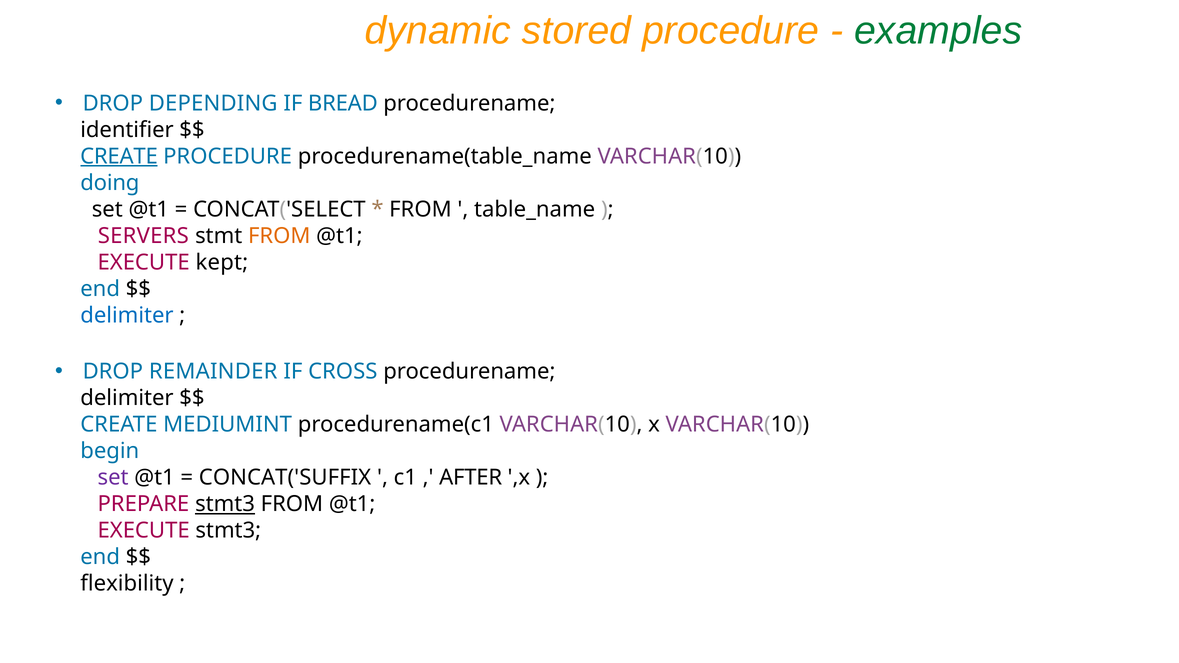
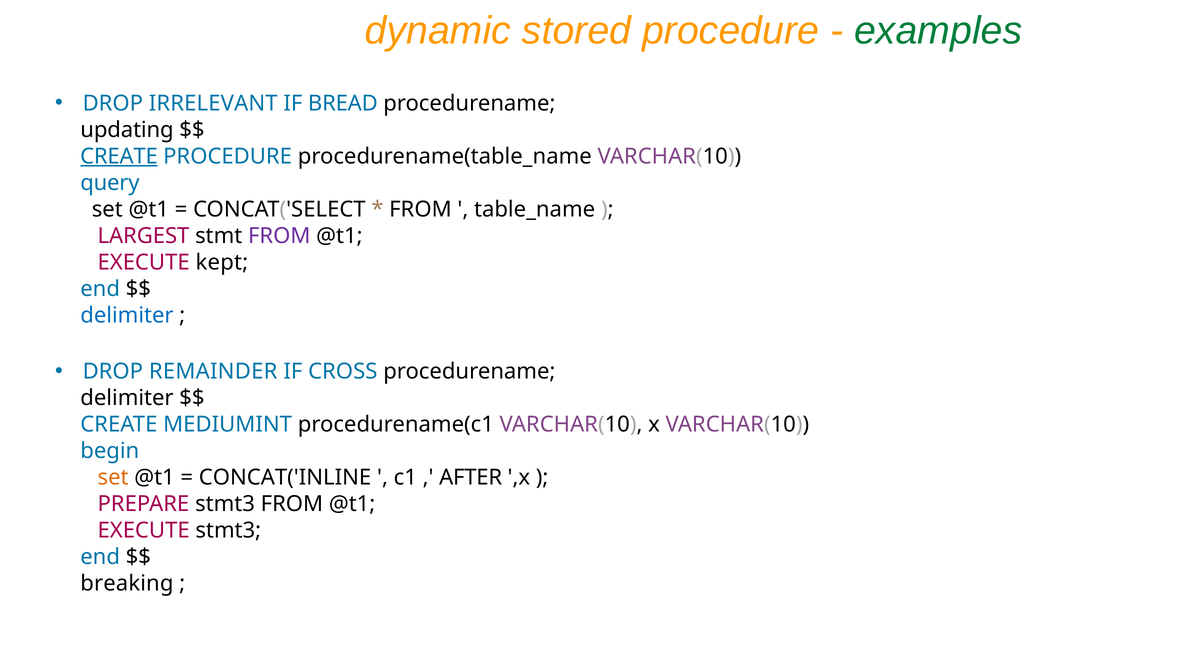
DEPENDING: DEPENDING -> IRRELEVANT (213, 103)
identifier: identifier -> updating (127, 130)
doing: doing -> query (110, 183)
SERVERS: SERVERS -> LARGEST (143, 236)
FROM colour: orange -> purple (279, 236)
set colour: purple -> orange (113, 478)
CONCAT('SUFFIX: CONCAT('SUFFIX -> CONCAT('INLINE (285, 478)
stmt3 underline: present -> none (225, 504)
flexibility: flexibility -> breaking (127, 584)
